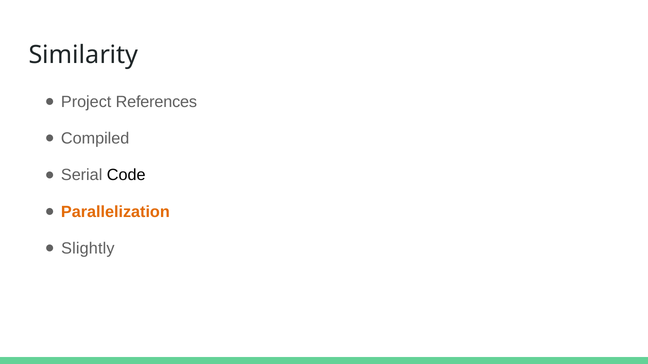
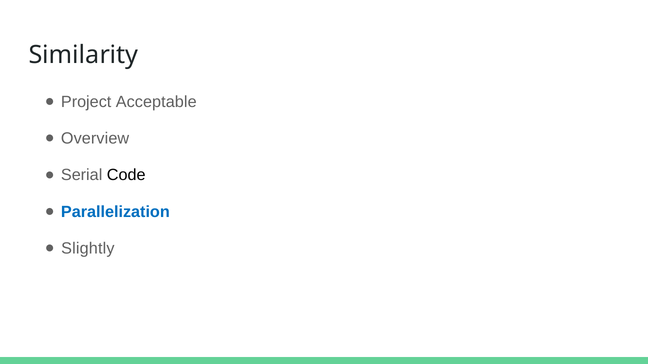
References: References -> Acceptable (156, 102)
Compiled: Compiled -> Overview (95, 139)
Parallelization colour: orange -> blue (115, 212)
